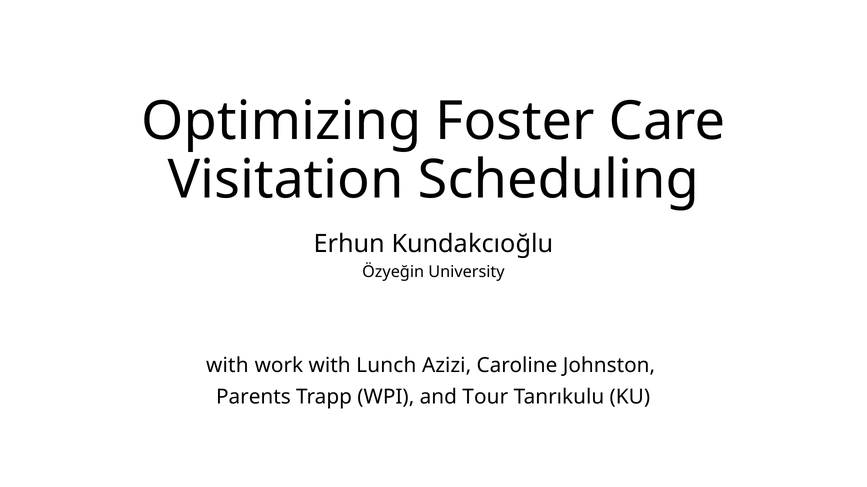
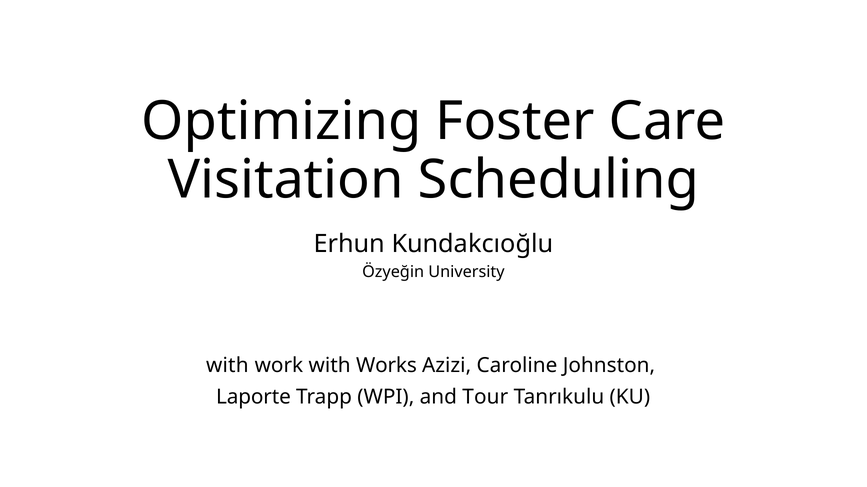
Lunch: Lunch -> Works (386, 366)
Parents: Parents -> Laporte (253, 397)
